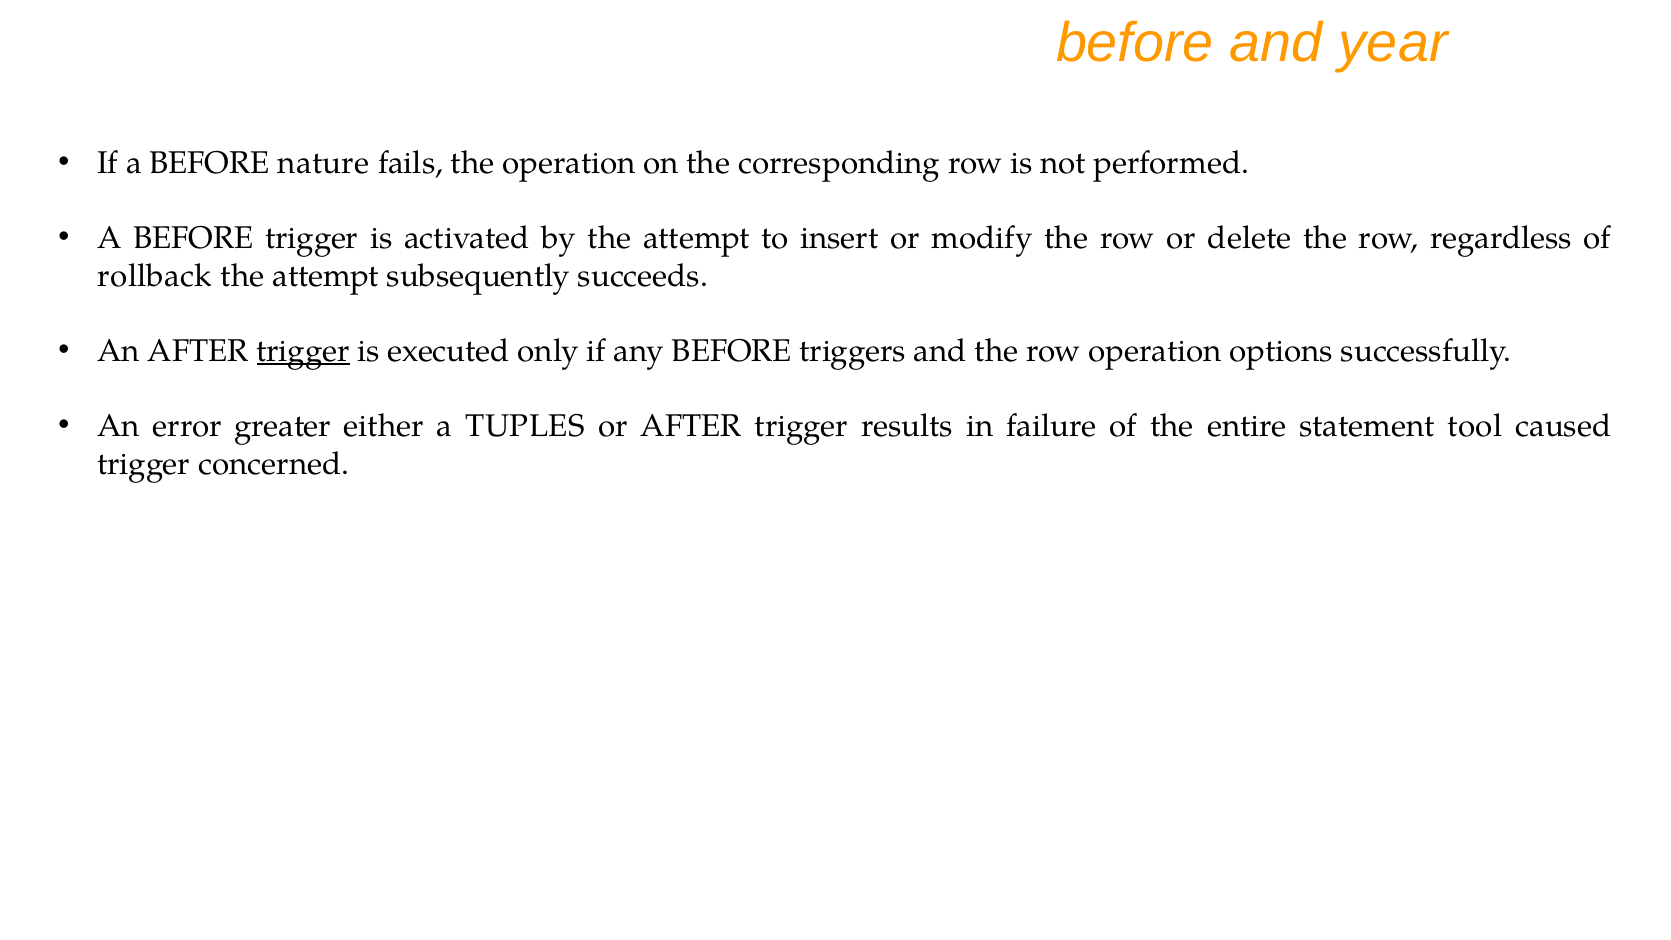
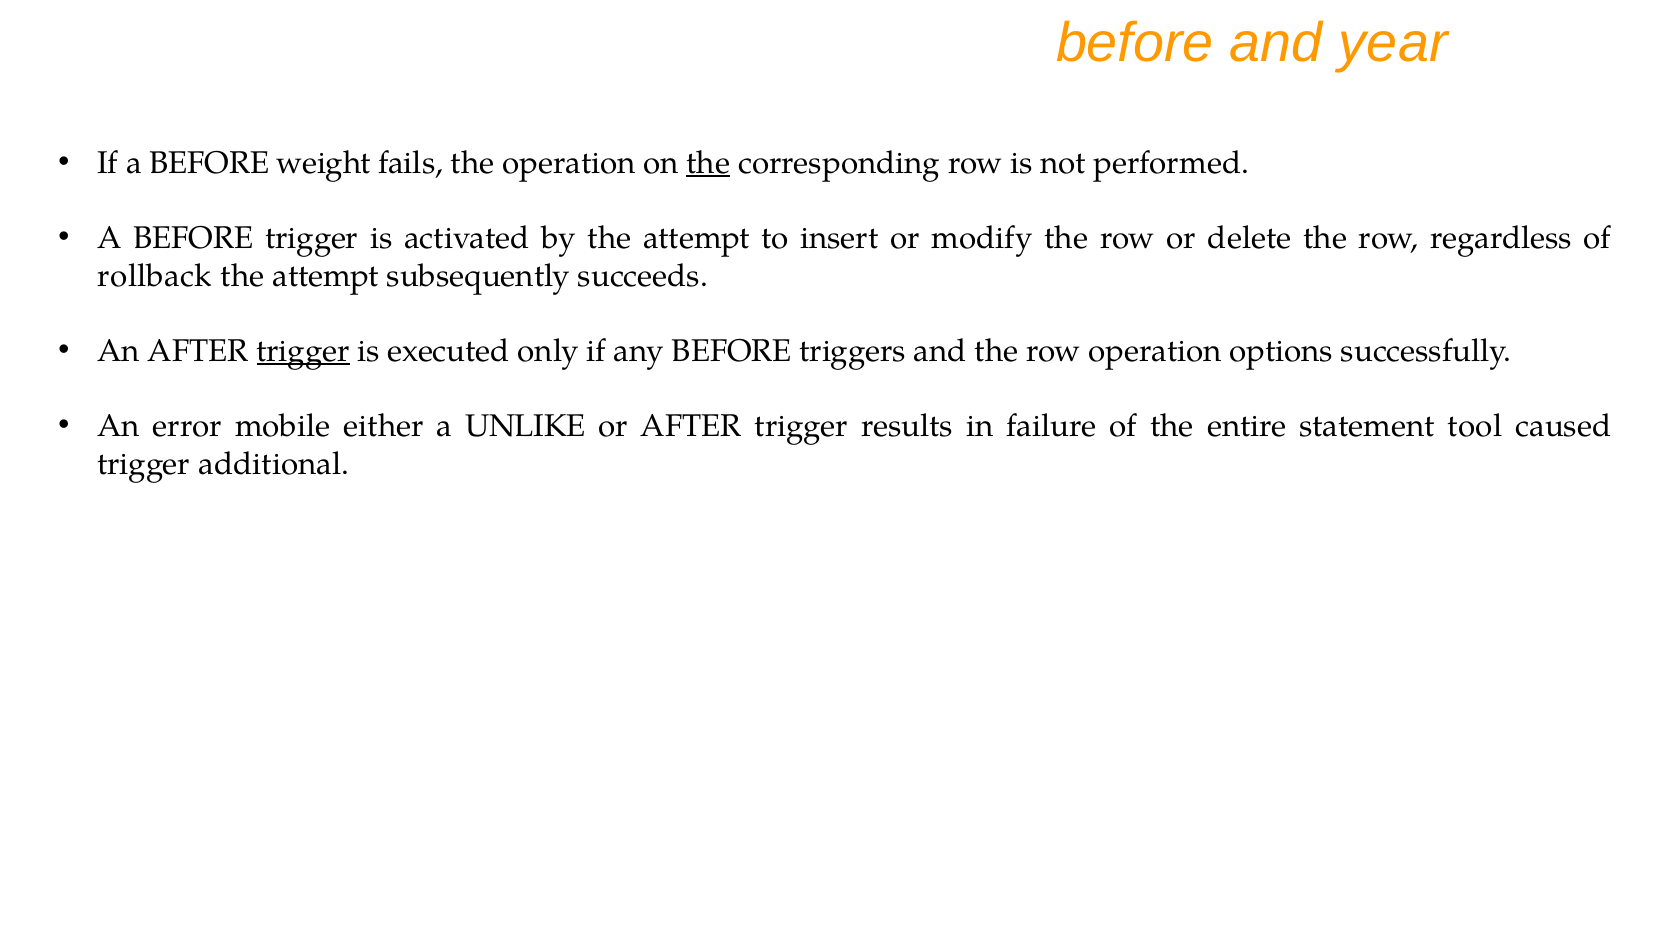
nature: nature -> weight (324, 163)
the underline: none -> present (708, 163)
greater: greater -> mobile (283, 426)
TUPLES: TUPLES -> UNLIKE (525, 426)
concerned: concerned -> additional (274, 464)
